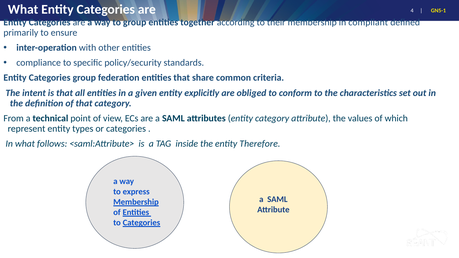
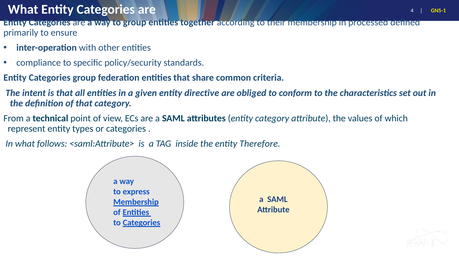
compliant: compliant -> processed (368, 22)
explicitly: explicitly -> directive (202, 93)
